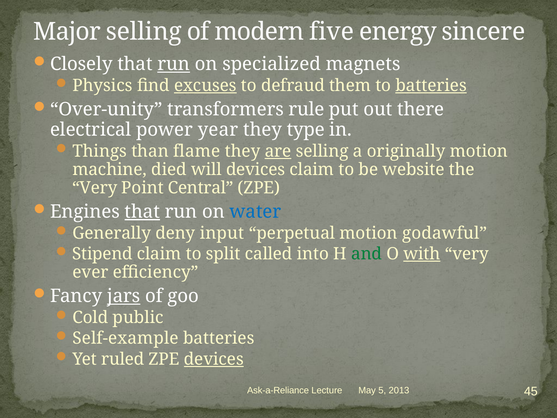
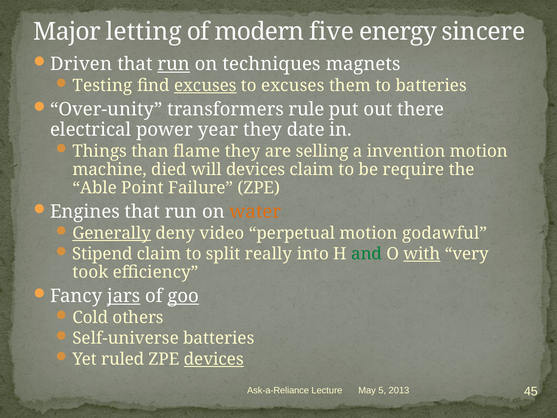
Major selling: selling -> letting (144, 32)
Closely: Closely -> Driven (81, 64)
specialized: specialized -> techniques (271, 64)
Physics: Physics -> Testing (102, 86)
to defraud: defraud -> excuses (293, 86)
batteries underline: present -> none (431, 86)
type: type -> date (306, 129)
are underline: present -> none (278, 151)
originally: originally -> invention (406, 151)
website: website -> require (413, 169)
Very: Very -> Able (95, 188)
Central: Central -> Failure (201, 188)
that underline: present -> none (142, 212)
water colour: blue -> orange (255, 212)
Generally underline: none -> present (112, 233)
input: input -> video (222, 233)
called: called -> really (269, 254)
ever: ever -> took (90, 272)
goo underline: none -> present (183, 296)
public: public -> others (138, 317)
Self-example: Self-example -> Self-universe (126, 338)
